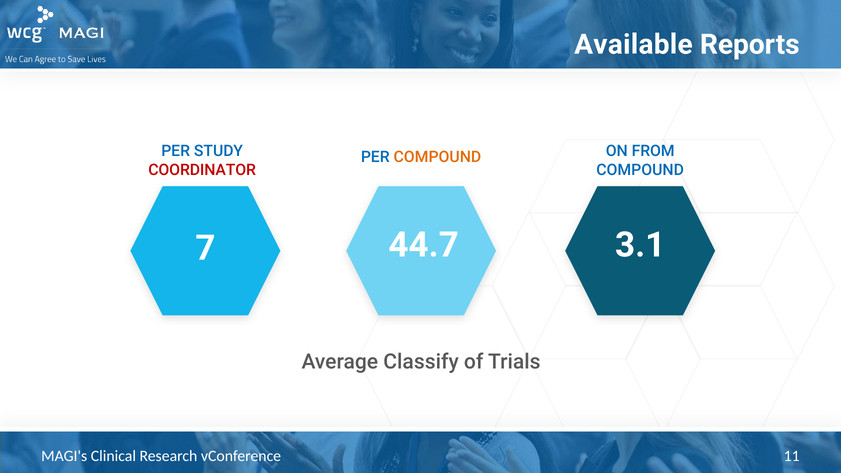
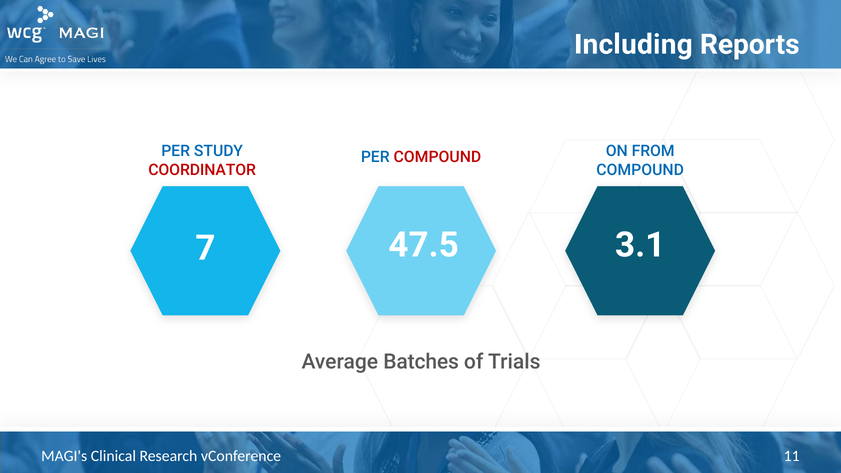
Available: Available -> Including (633, 44)
COMPOUND colour: orange -> red (437, 157)
44.7: 44.7 -> 47.5 (424, 245)
Classify: Classify -> Batches (421, 362)
